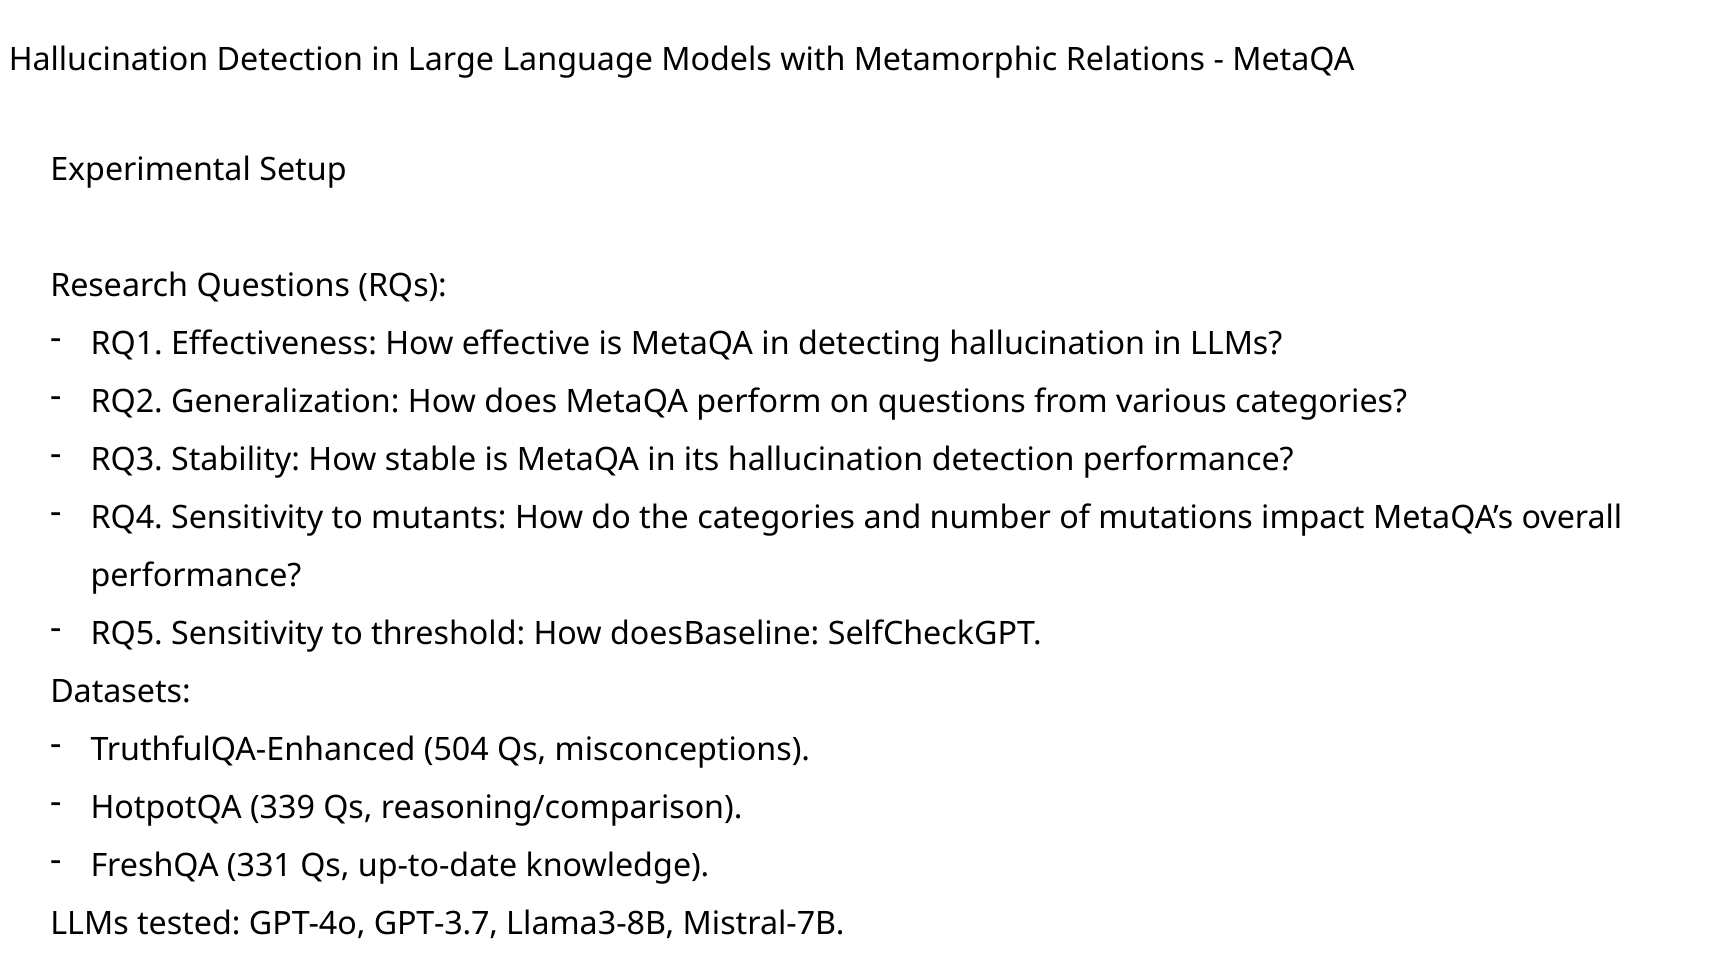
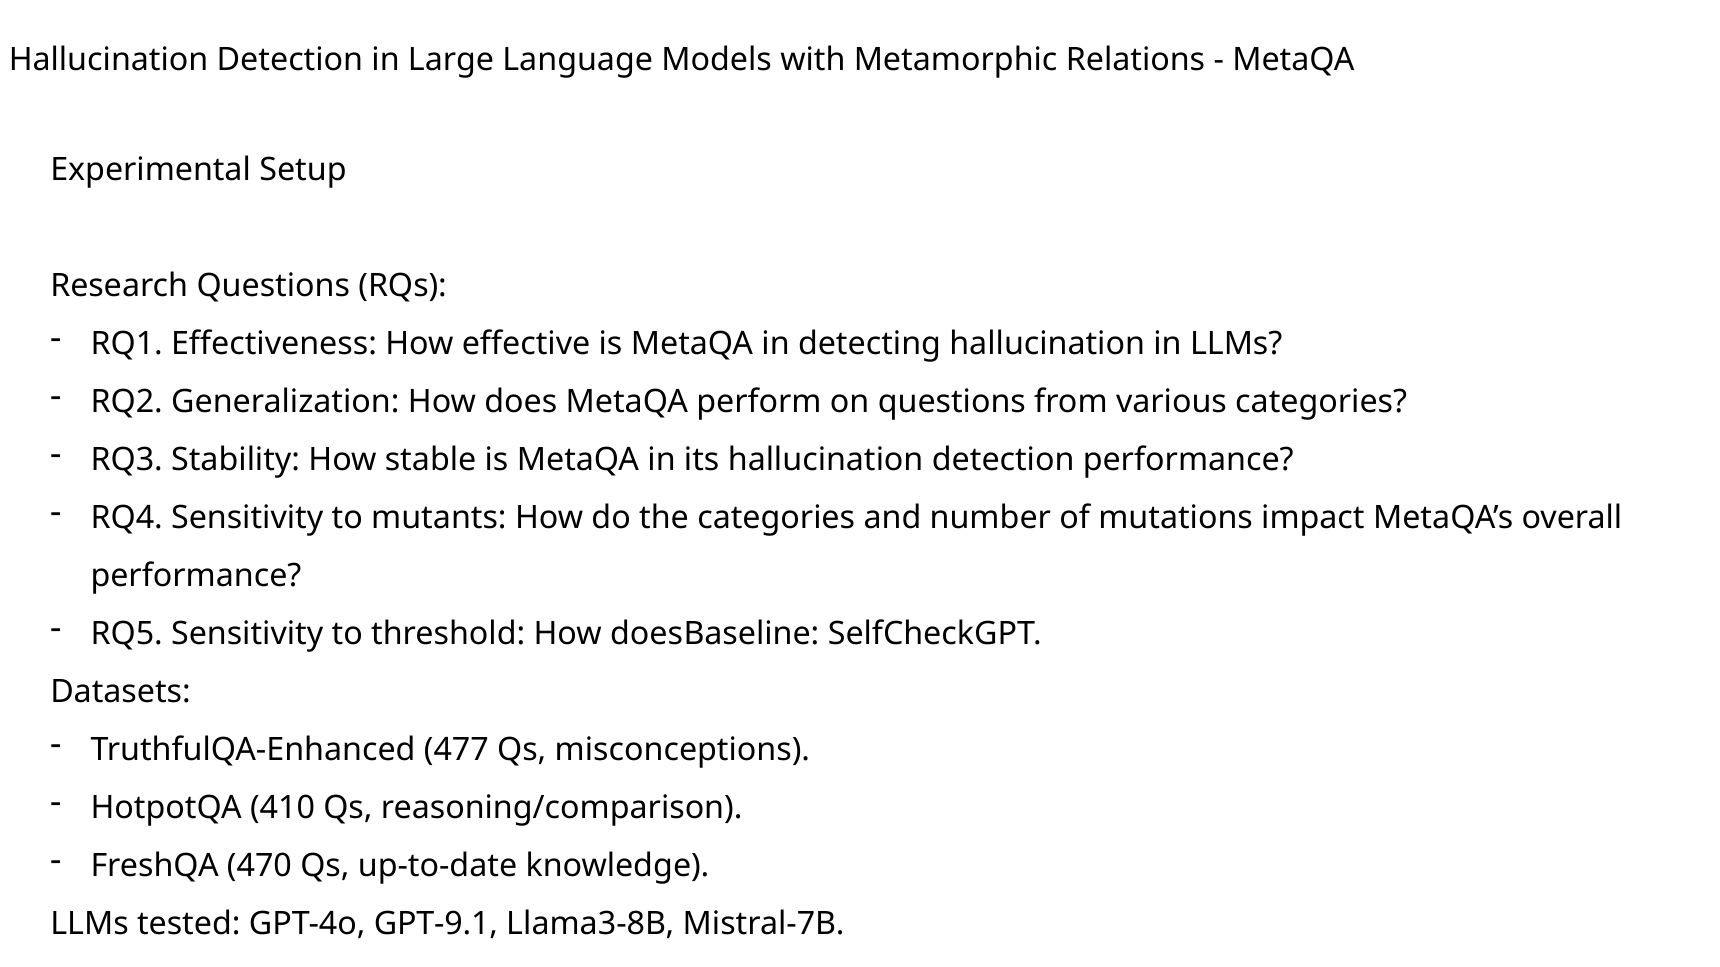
504: 504 -> 477 (456, 751)
339: 339 -> 410 (283, 809)
331: 331 -> 470 (259, 867)
GPT-3.7: GPT-3.7 -> GPT-9.1 (436, 925)
